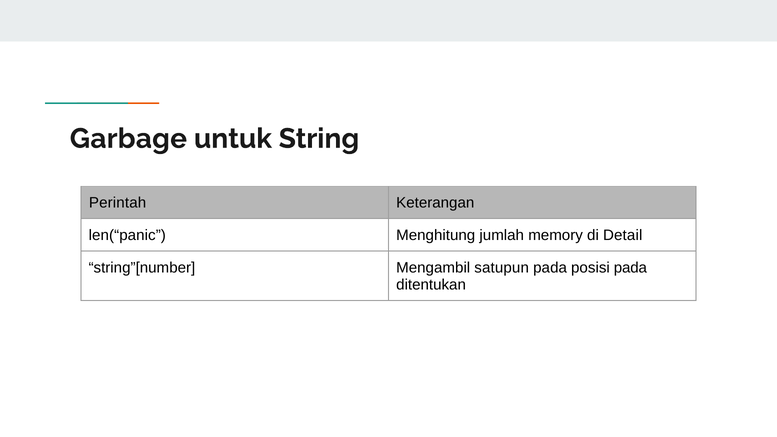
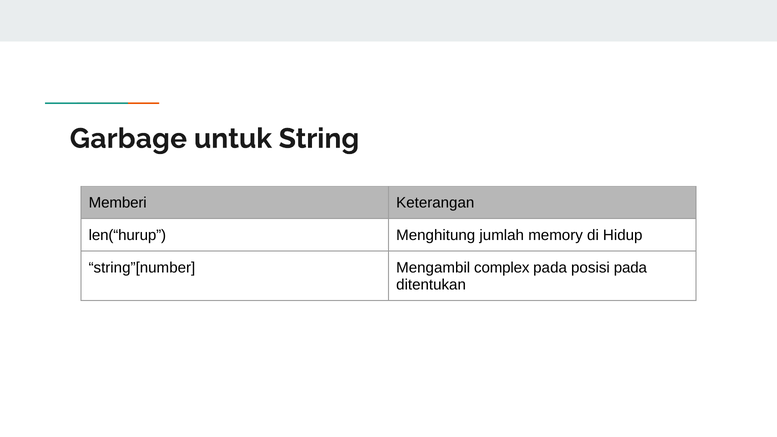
Perintah: Perintah -> Memberi (118, 203)
len(“panic: len(“panic -> len(“hurup (127, 235)
Detail: Detail -> Hidup (623, 235)
satupun: satupun -> complex (502, 268)
